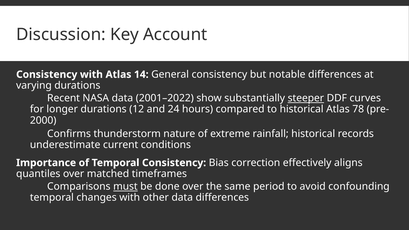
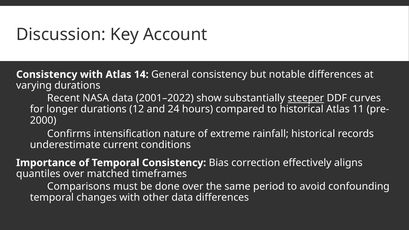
78: 78 -> 11 (358, 109)
thunderstorm: thunderstorm -> intensification (127, 134)
must underline: present -> none (125, 187)
